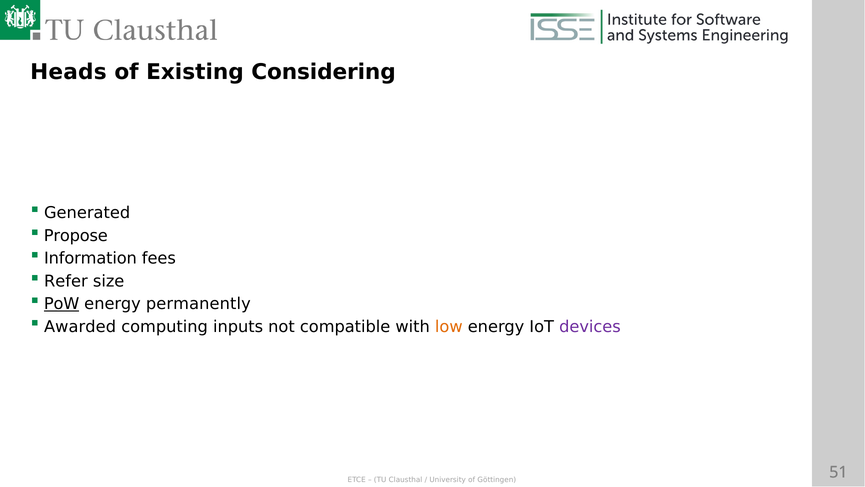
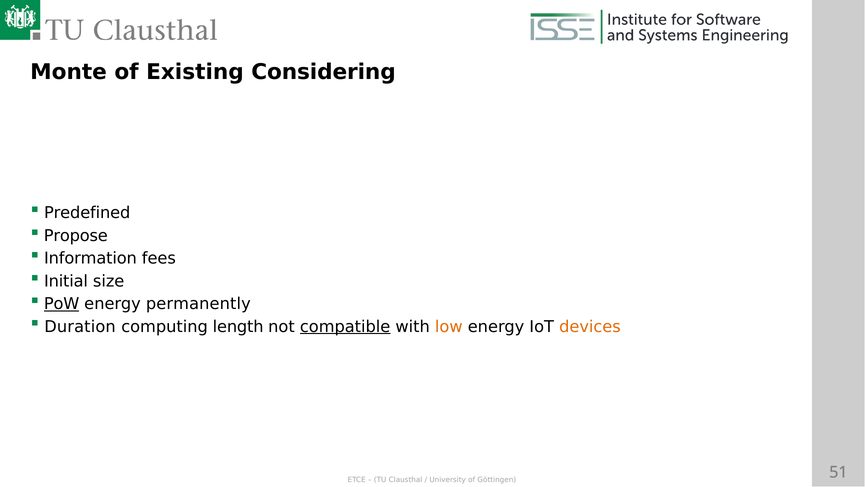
Heads: Heads -> Monte (69, 72)
Generated: Generated -> Predefined (87, 213)
Refer: Refer -> Initial (66, 281)
Awarded: Awarded -> Duration (80, 326)
inputs: inputs -> length (238, 326)
compatible underline: none -> present (345, 326)
devices colour: purple -> orange (590, 326)
